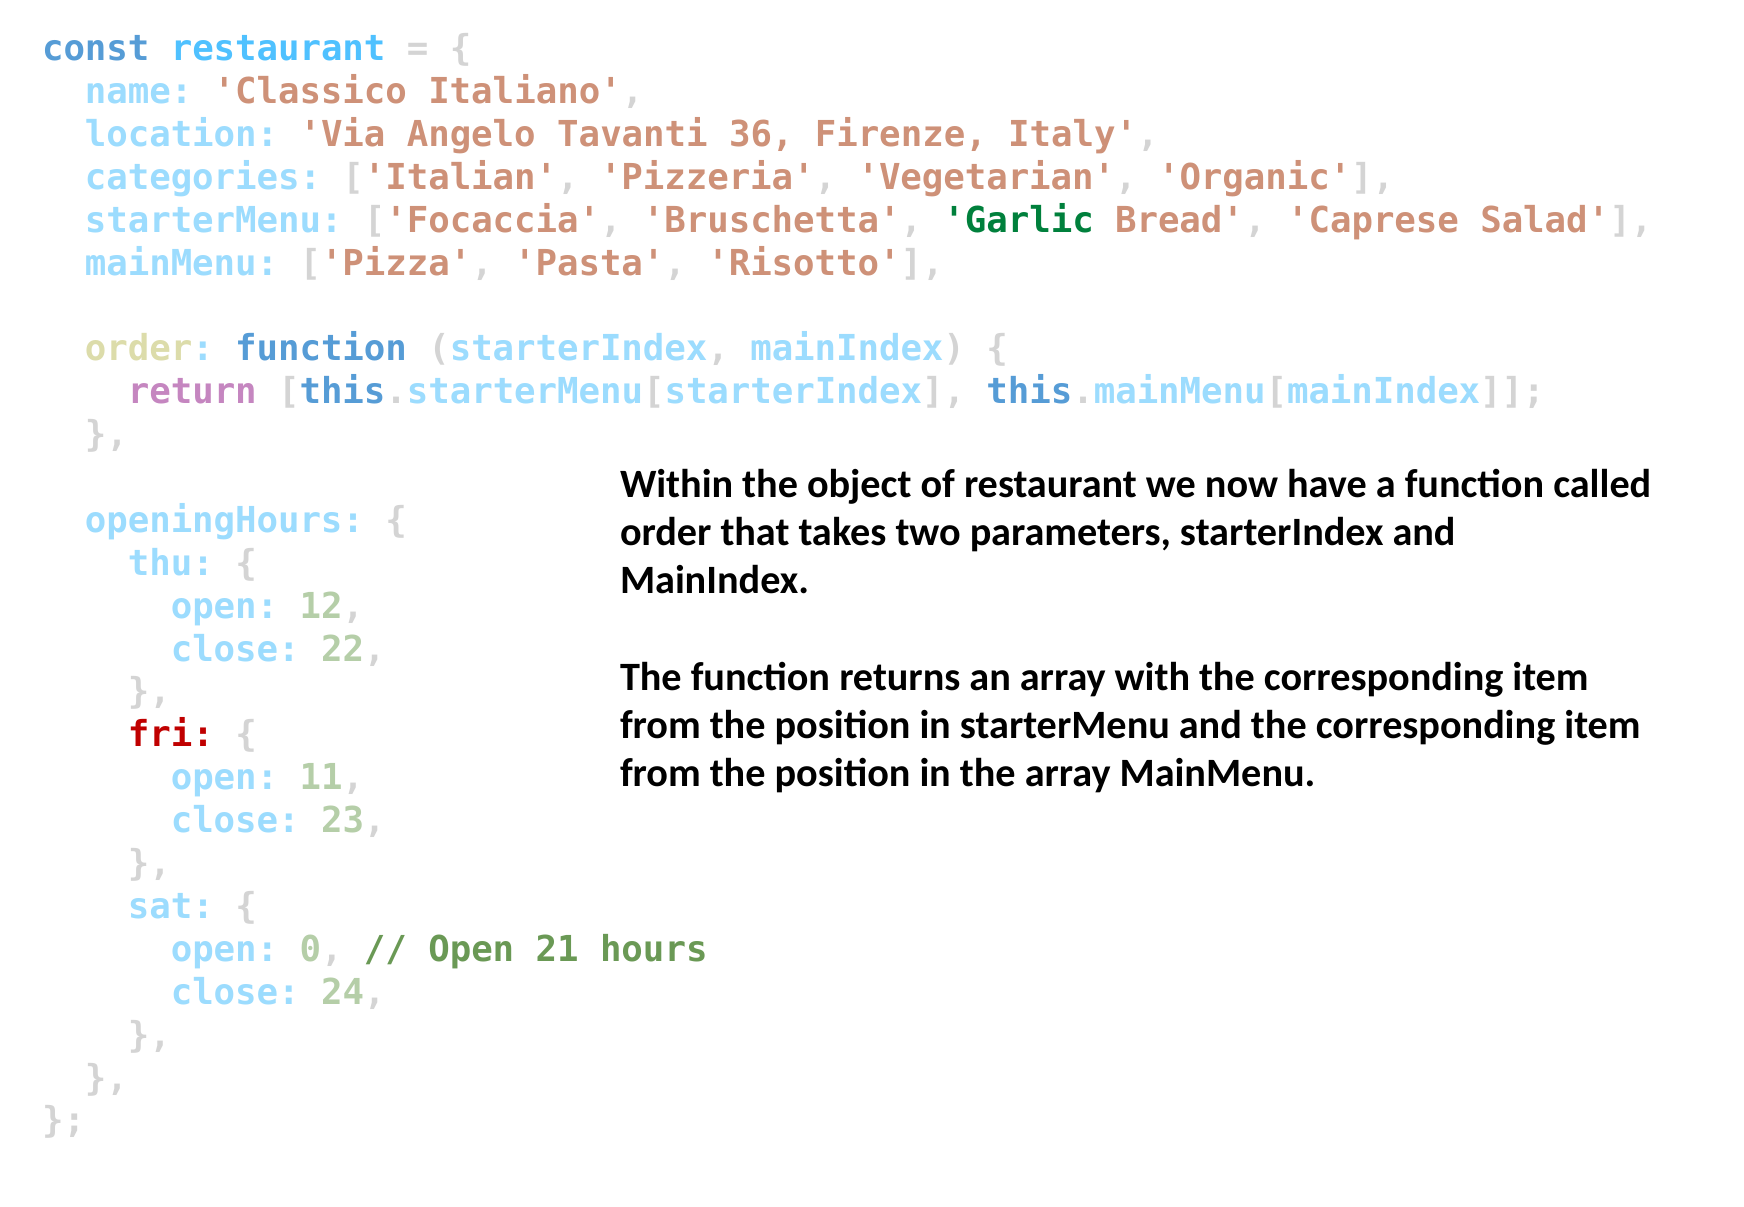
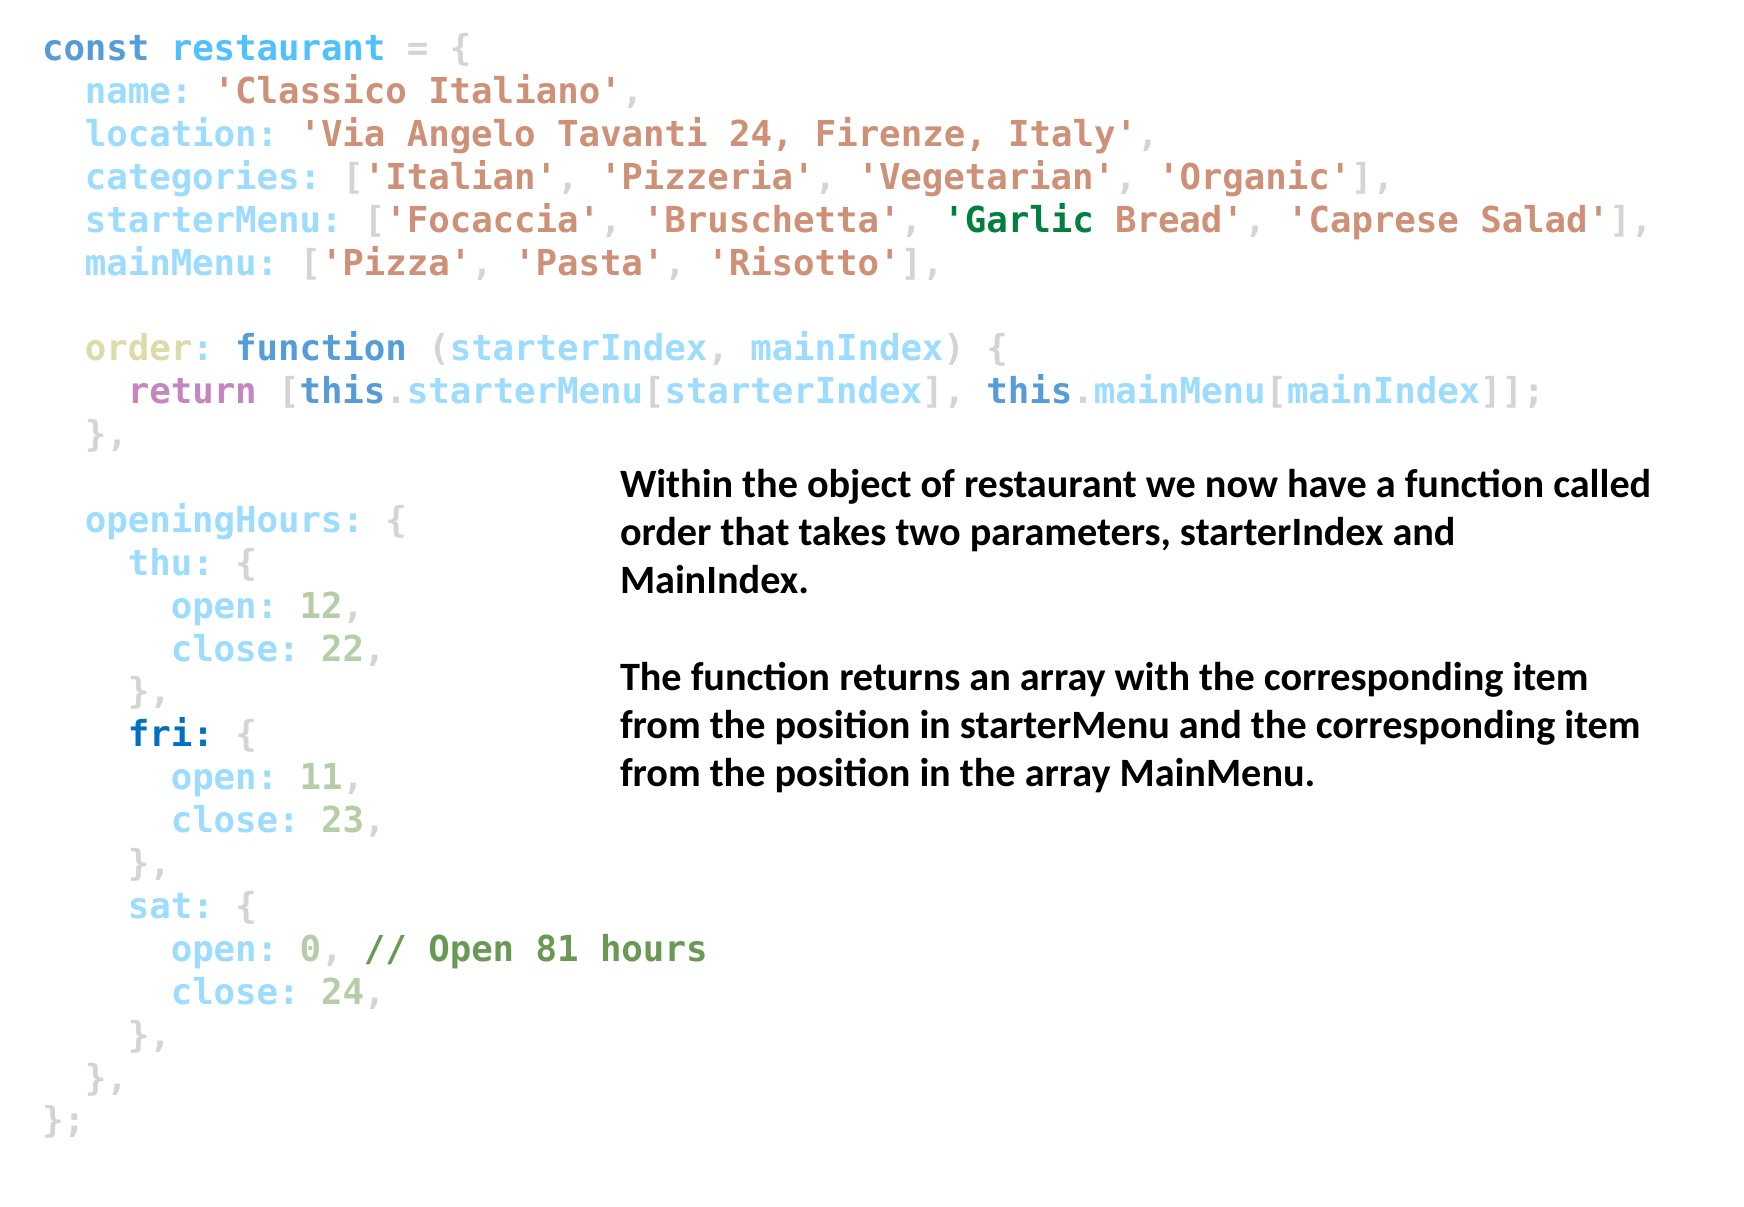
Tavanti 36: 36 -> 24 (761, 135)
fri colour: red -> blue (171, 735)
21: 21 -> 81 (557, 950)
